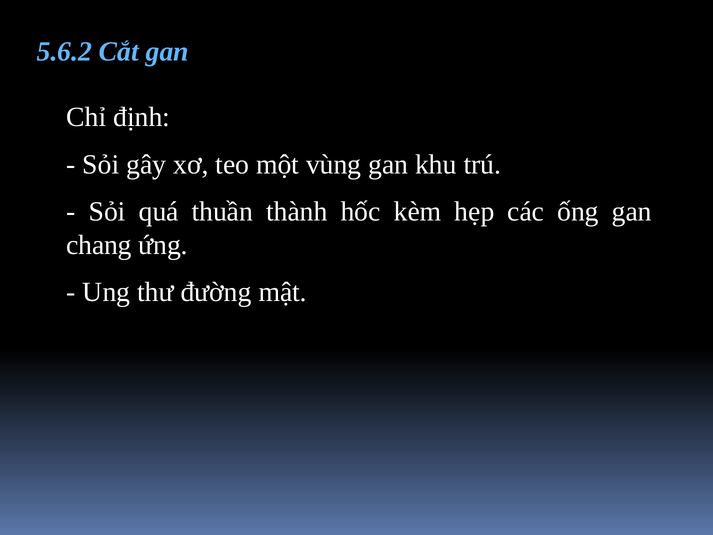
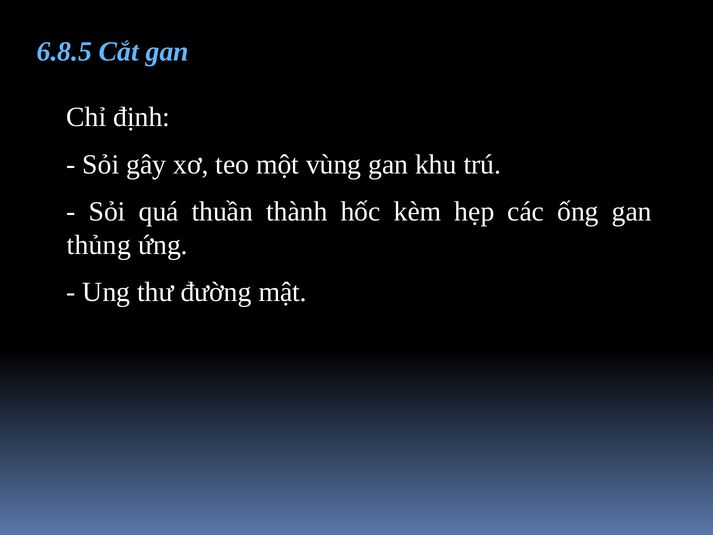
5.6.2: 5.6.2 -> 6.8.5 (64, 52)
chang: chang -> thủng (99, 245)
